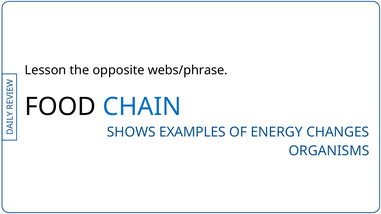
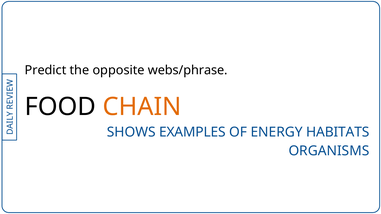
Lesson: Lesson -> Predict (46, 70)
CHAIN colour: blue -> orange (142, 107)
CHANGES: CHANGES -> HABITATS (338, 132)
